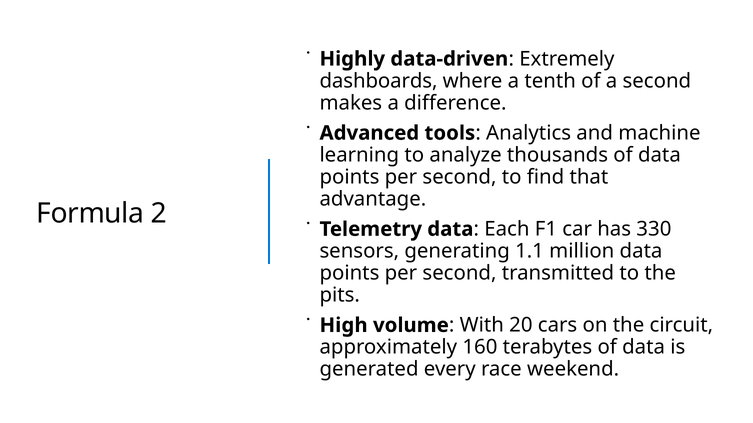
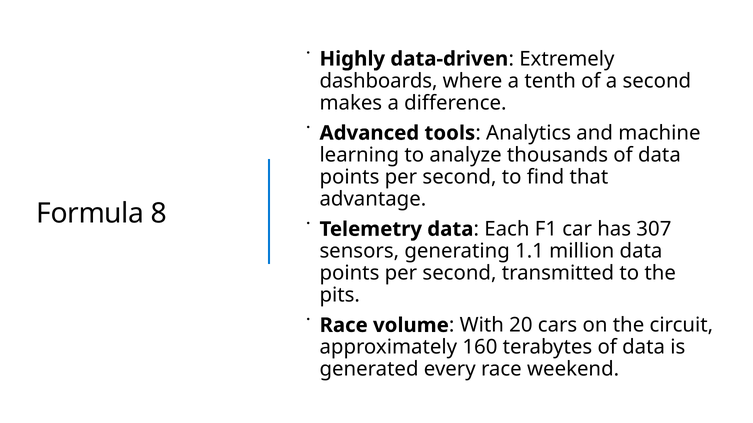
2: 2 -> 8 (159, 214)
330: 330 -> 307 (654, 229)
High: High -> Race (344, 326)
